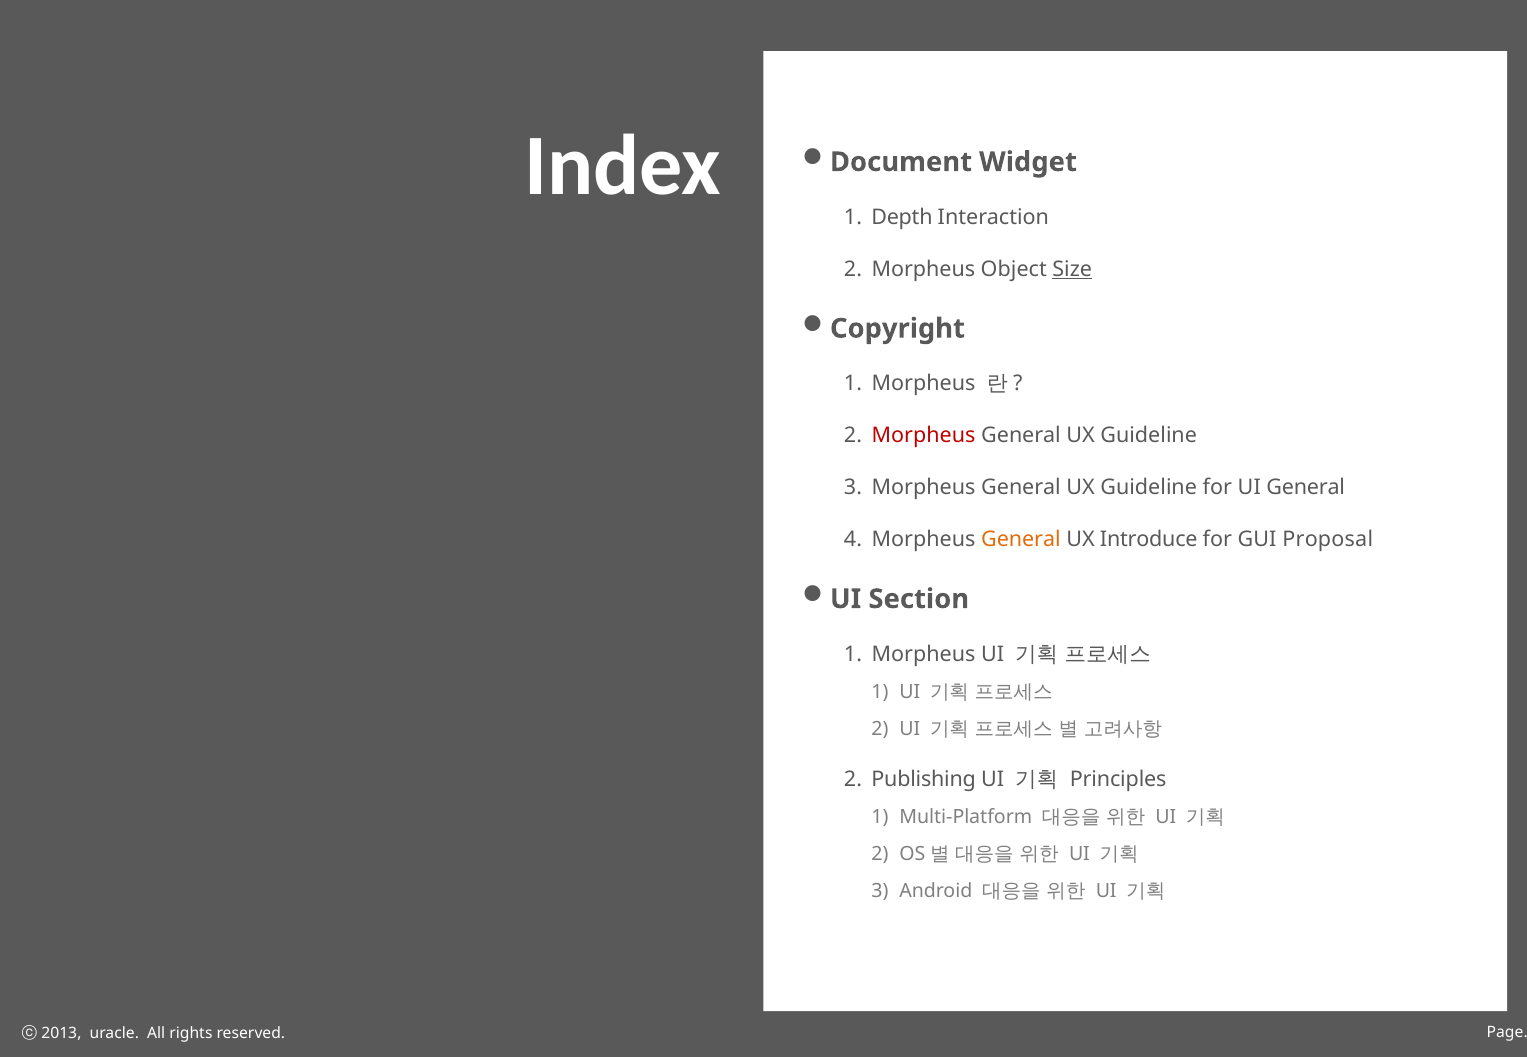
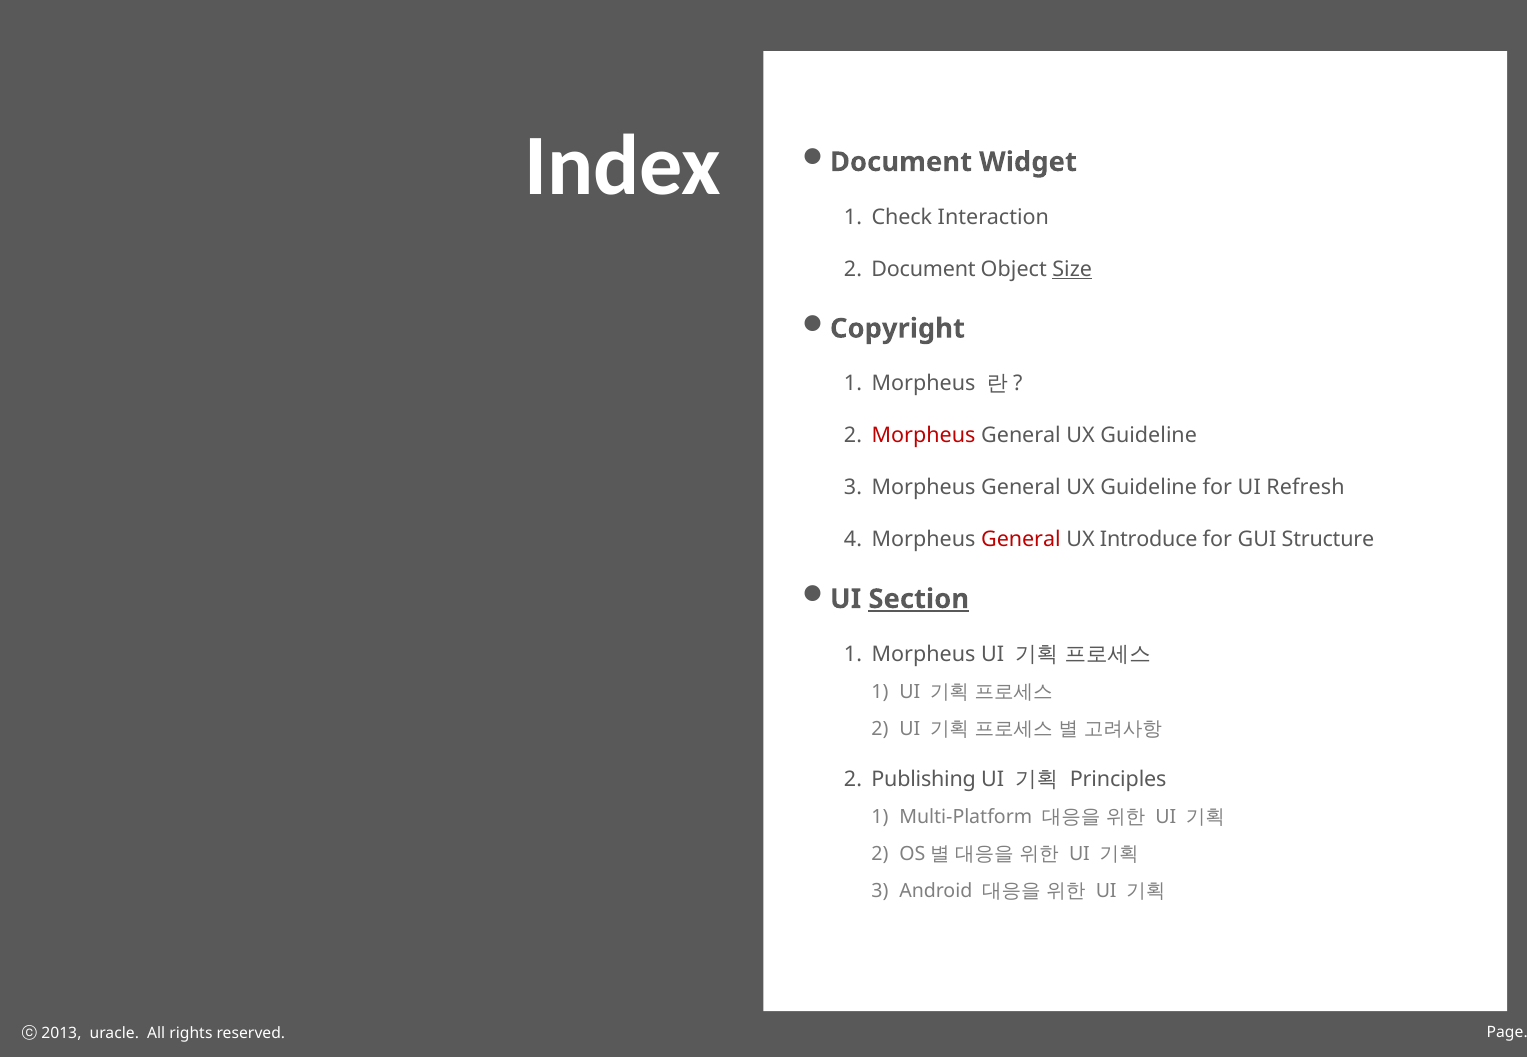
Depth: Depth -> Check (902, 217)
Morpheus: Morpheus -> Document (924, 269)
UI General: General -> Refresh (1306, 488)
General colour: orange -> red (1021, 540)
Proposal: Proposal -> Structure (1328, 540)
Section underline: none -> present (919, 599)
